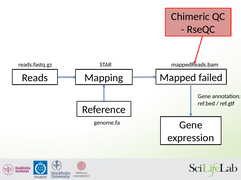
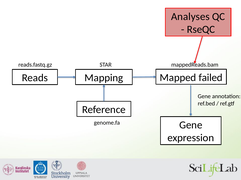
Chimeric: Chimeric -> Analyses (190, 17)
